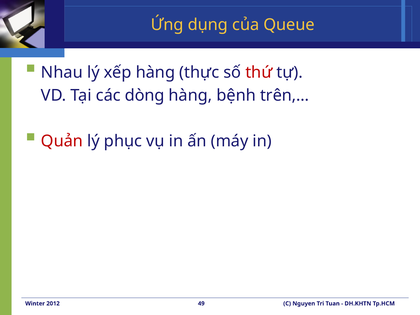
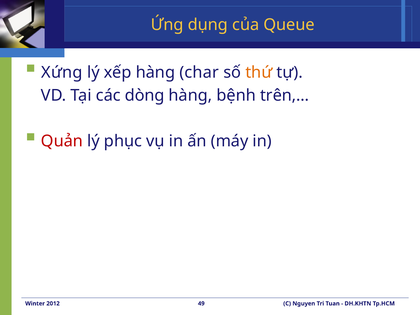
Nhau: Nhau -> Xứng (62, 73)
thực: thực -> char (199, 73)
thứ colour: red -> orange (259, 73)
